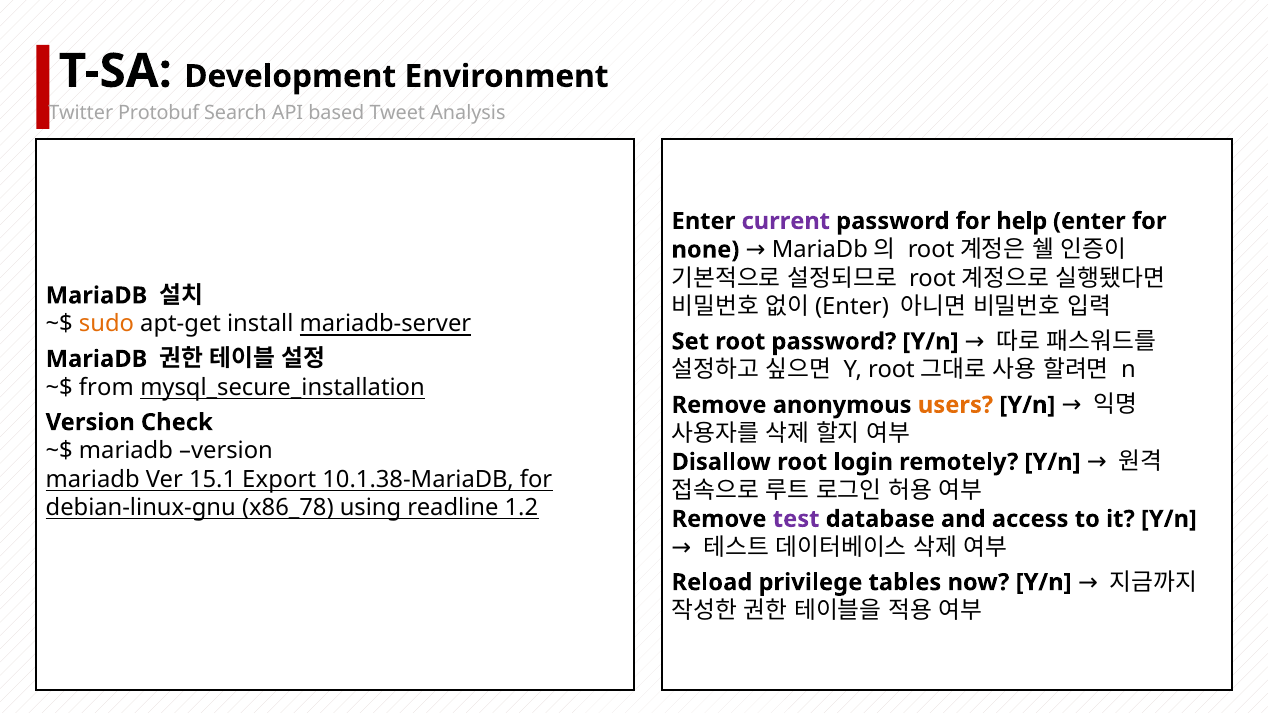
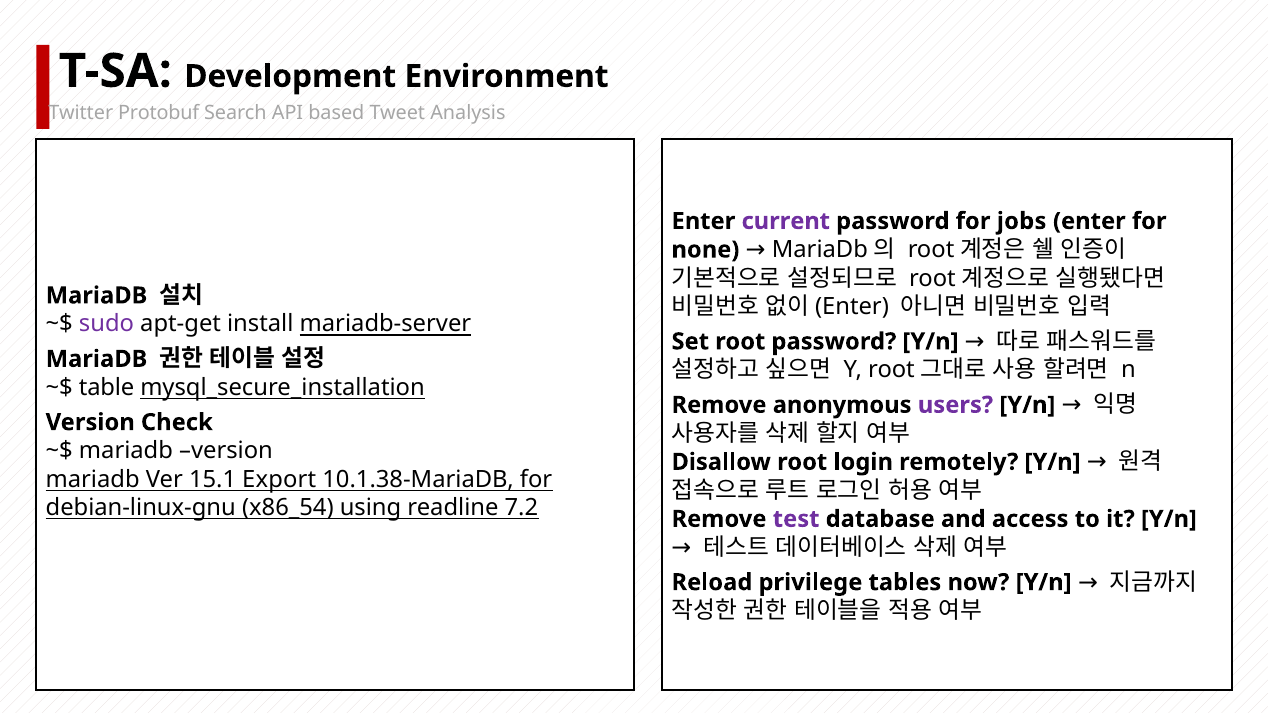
help: help -> jobs (1022, 221)
sudo colour: orange -> purple (106, 324)
from: from -> table (107, 388)
users colour: orange -> purple (955, 405)
x86_78: x86_78 -> x86_54 (288, 508)
1.2: 1.2 -> 7.2 (521, 508)
